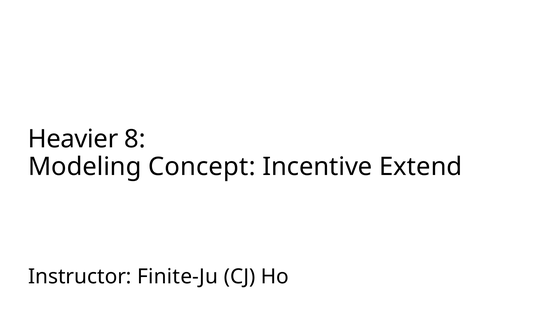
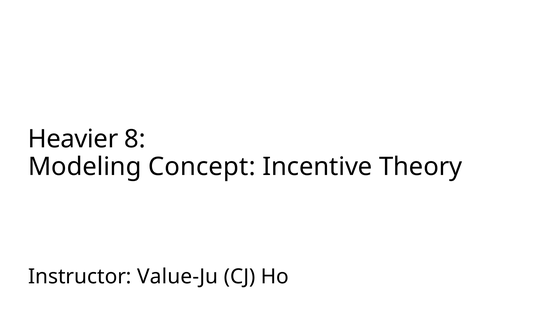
Extend: Extend -> Theory (421, 167)
Finite-Ju: Finite-Ju -> Value-Ju (178, 277)
